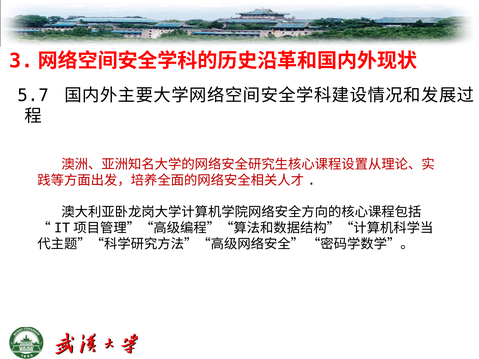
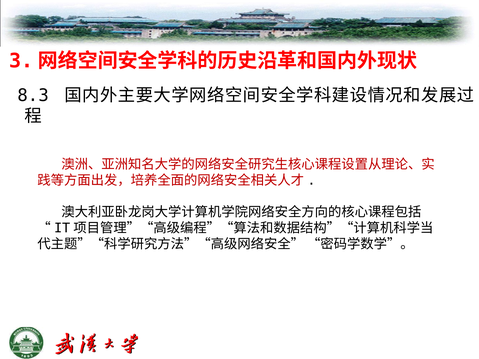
5.7: 5.7 -> 8.3 (33, 96)
